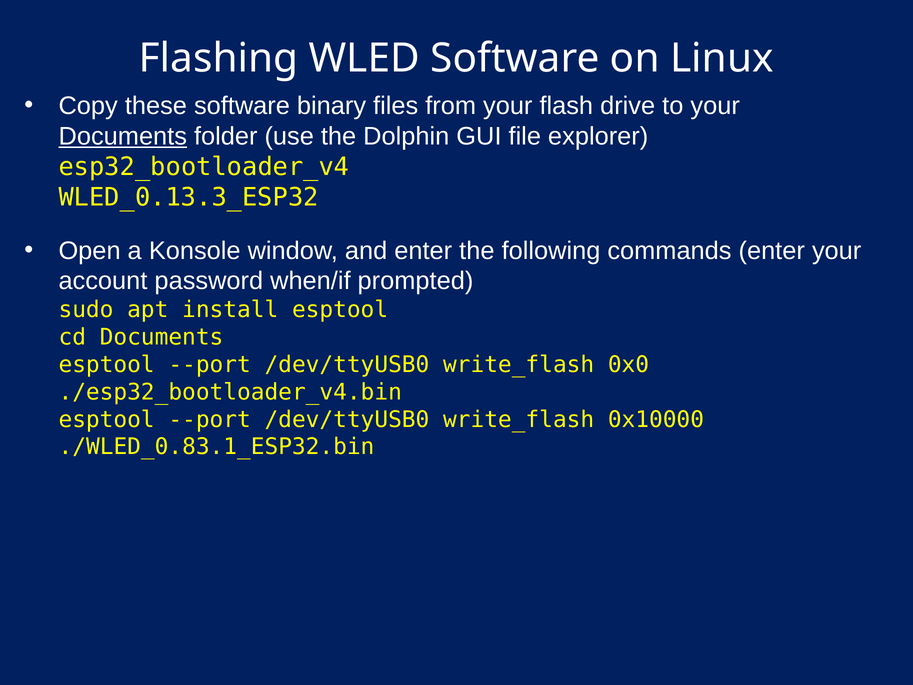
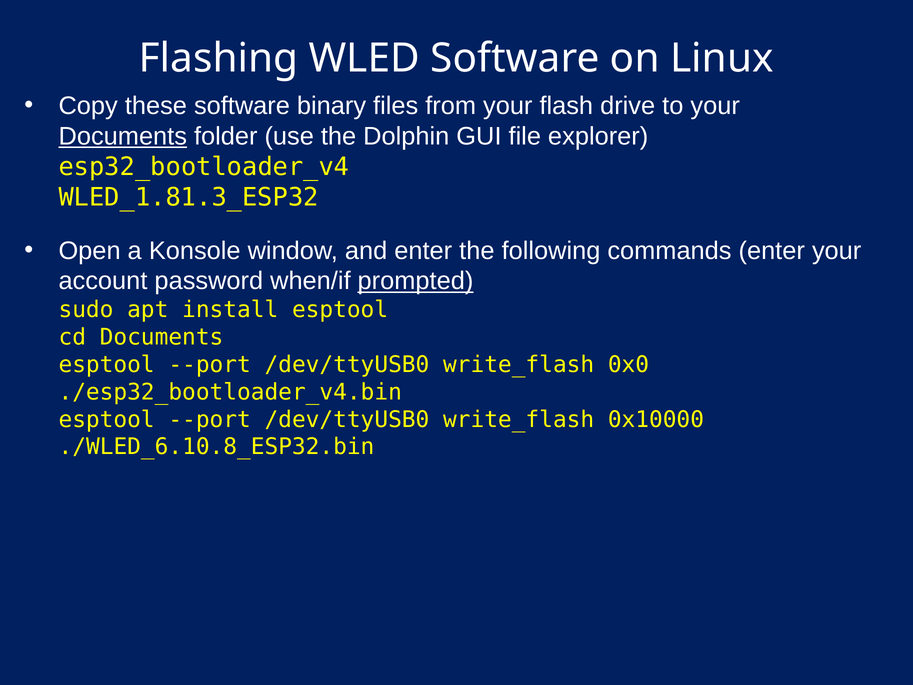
WLED_0.13.3_ESP32: WLED_0.13.3_ESP32 -> WLED_1.81.3_ESP32 (189, 197)
prompted underline: none -> present (415, 281)
./WLED_0.83.1_ESP32.bin: ./WLED_0.83.1_ESP32.bin -> ./WLED_6.10.8_ESP32.bin (216, 447)
